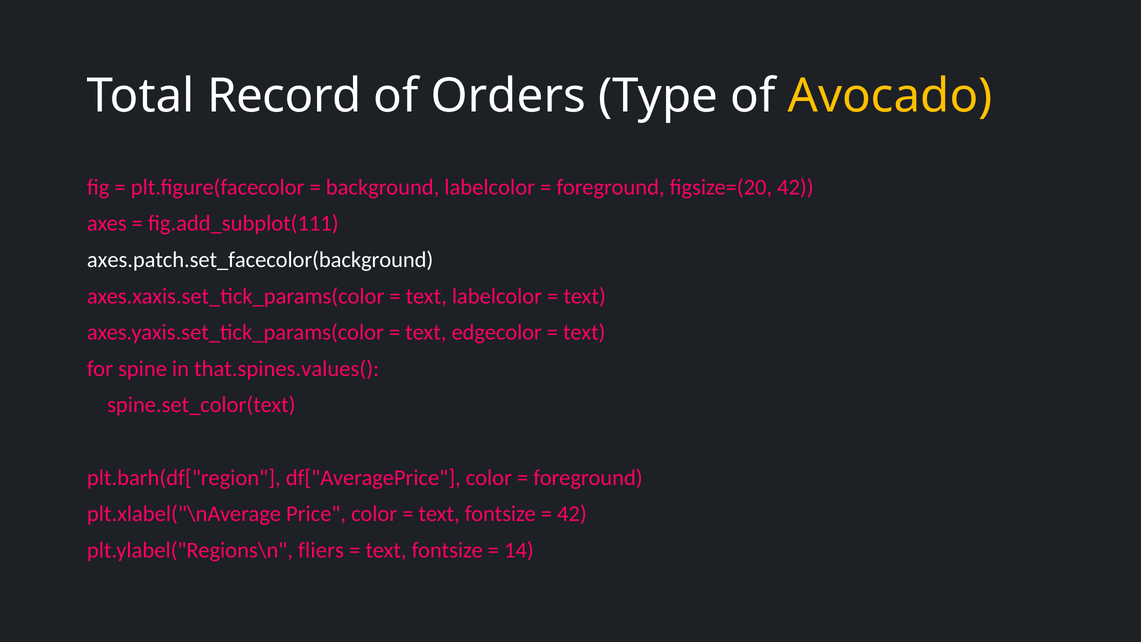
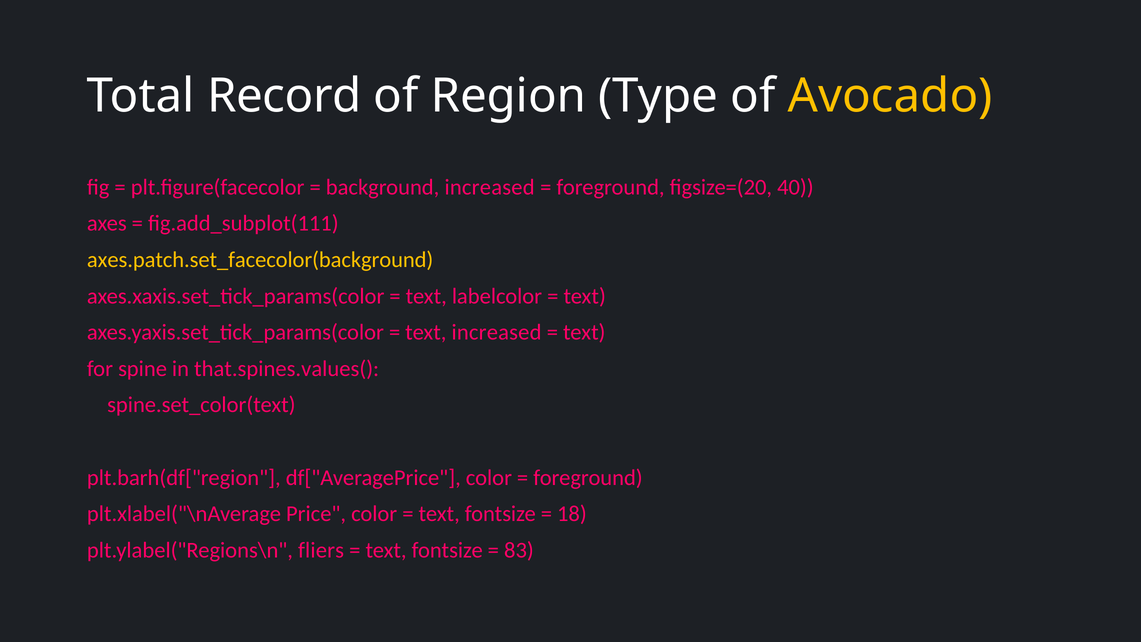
Orders: Orders -> Region (508, 96)
background labelcolor: labelcolor -> increased (490, 187)
figsize=(20 42: 42 -> 40 (795, 187)
axes.patch.set_facecolor(background colour: white -> yellow (260, 260)
text edgecolor: edgecolor -> increased (497, 332)
42: 42 -> 18 (572, 514)
14: 14 -> 83 (519, 550)
